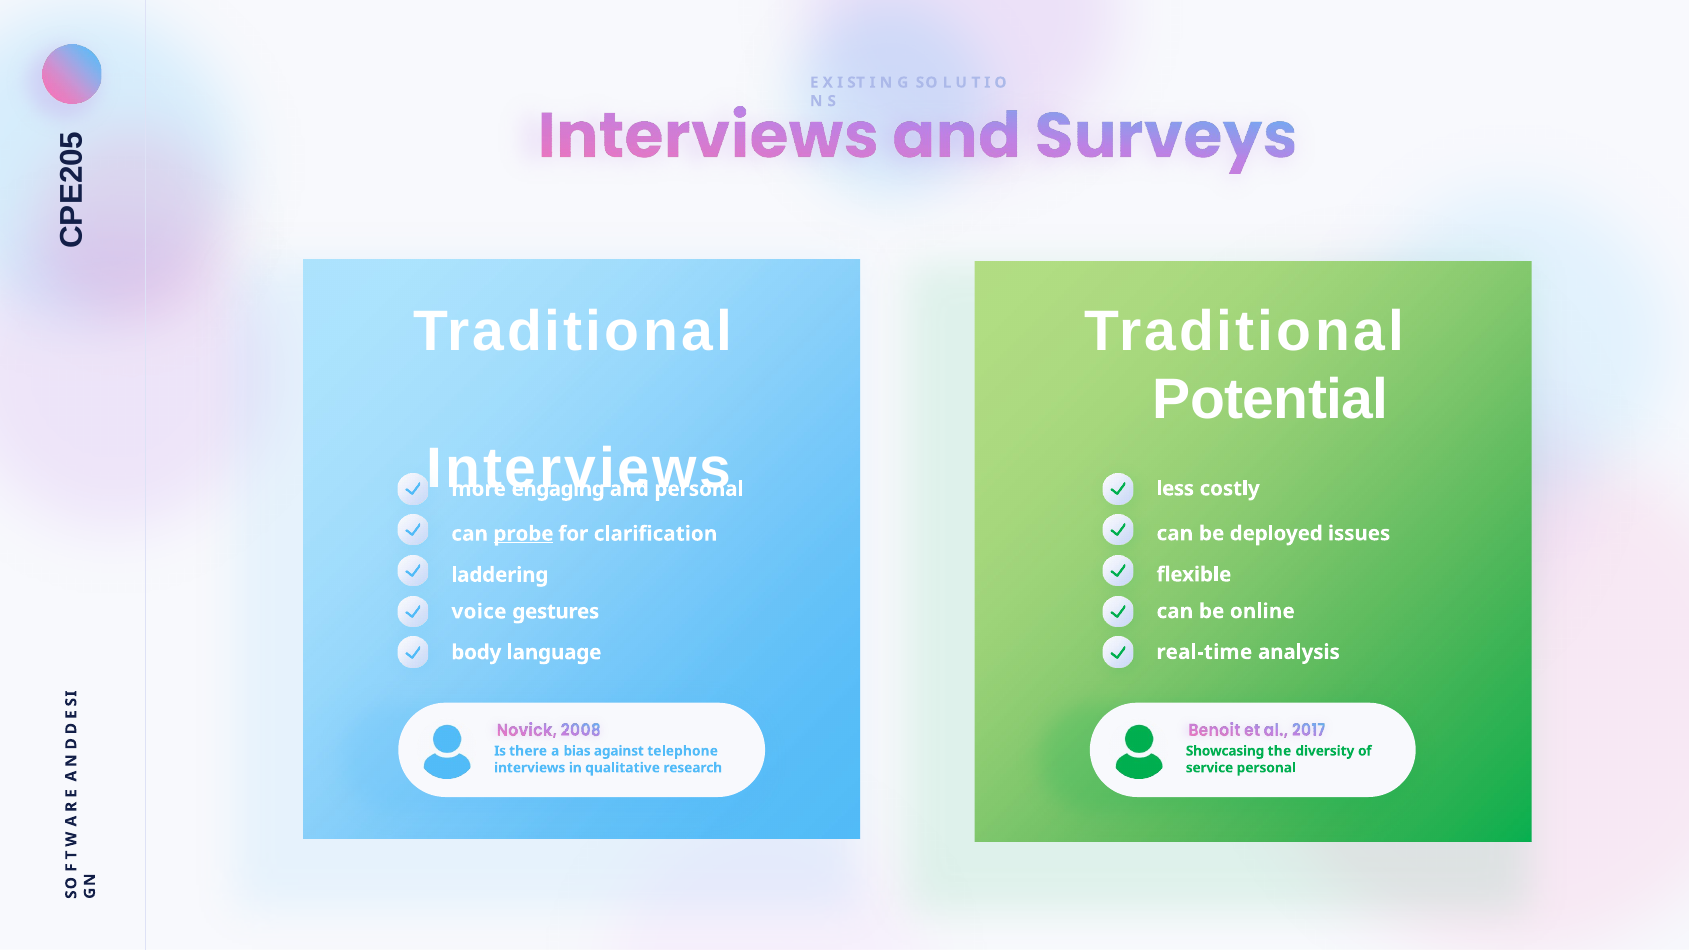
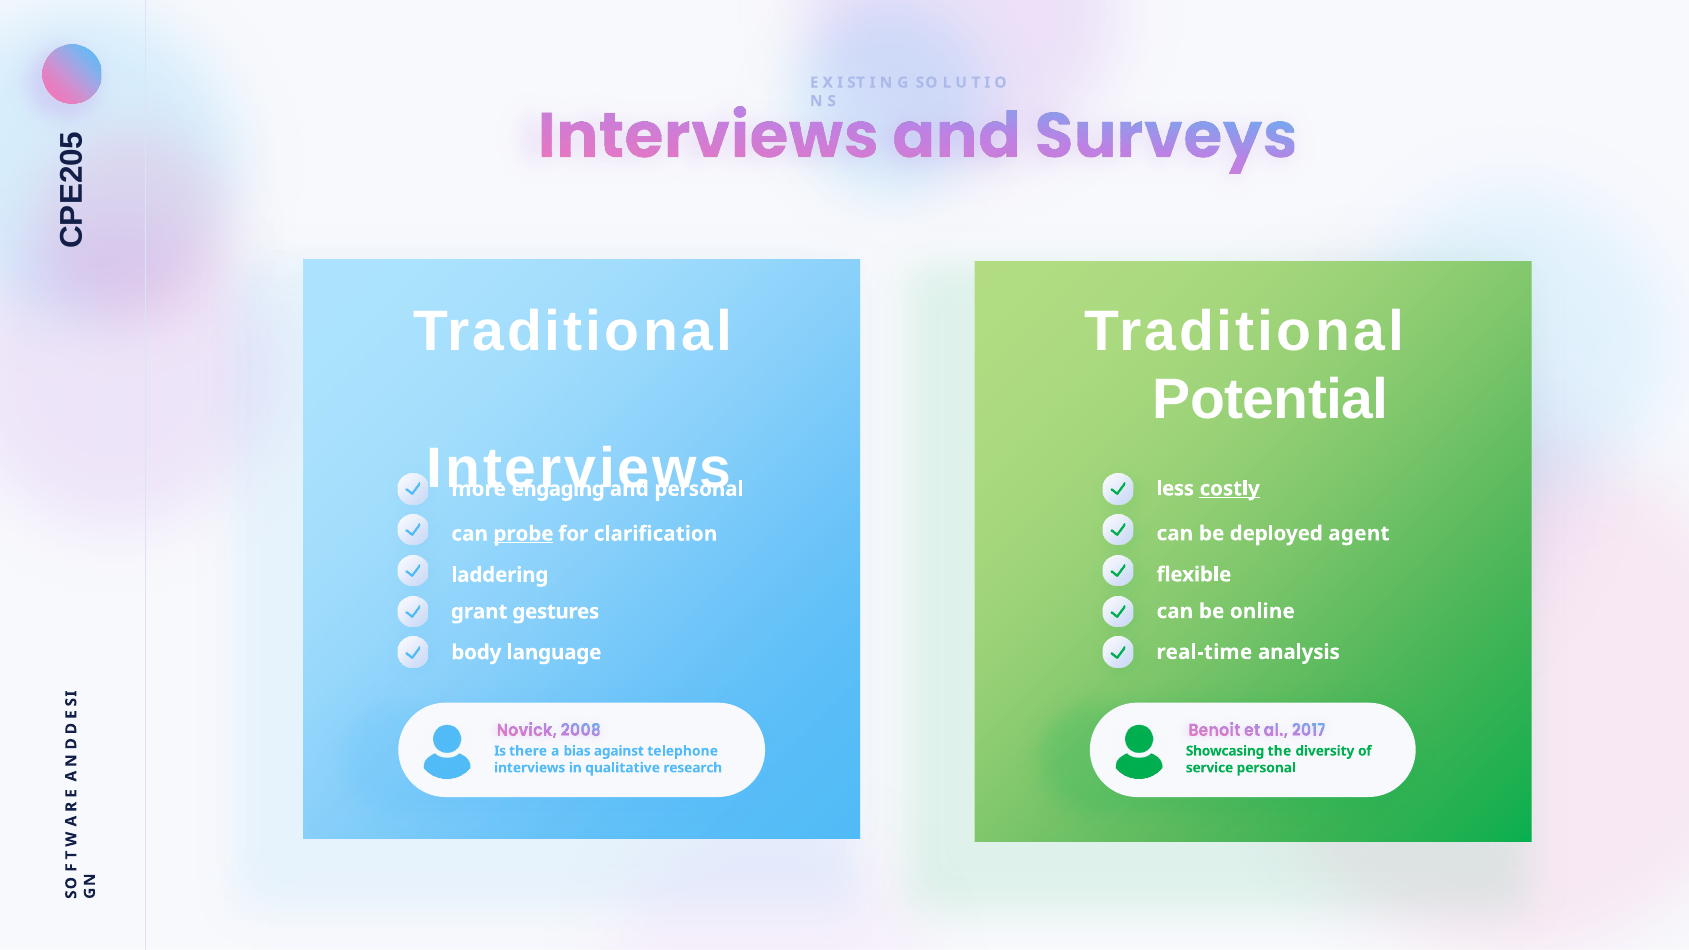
costly underline: none -> present (1230, 489)
issues: issues -> agent (1359, 534)
voice: voice -> grant (479, 612)
